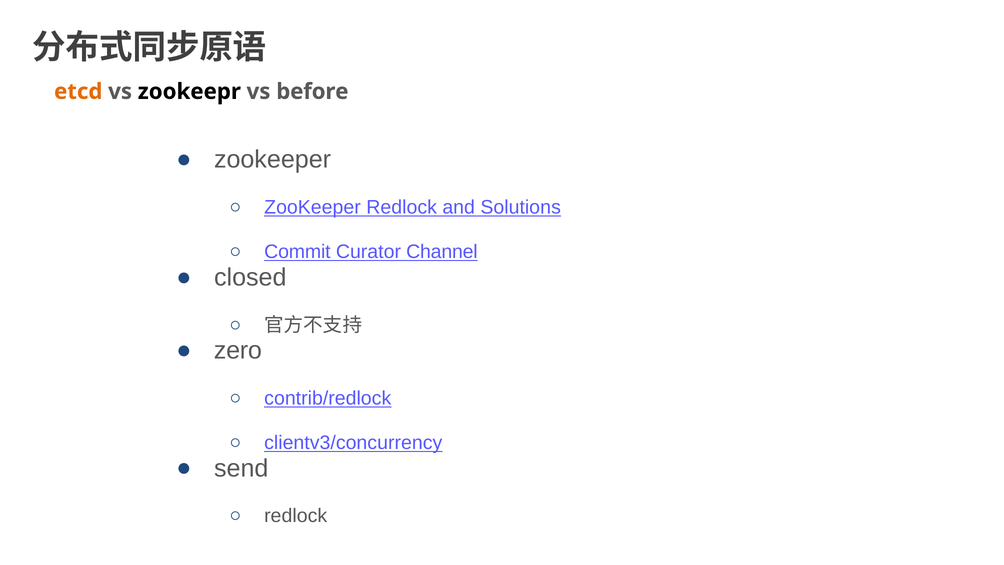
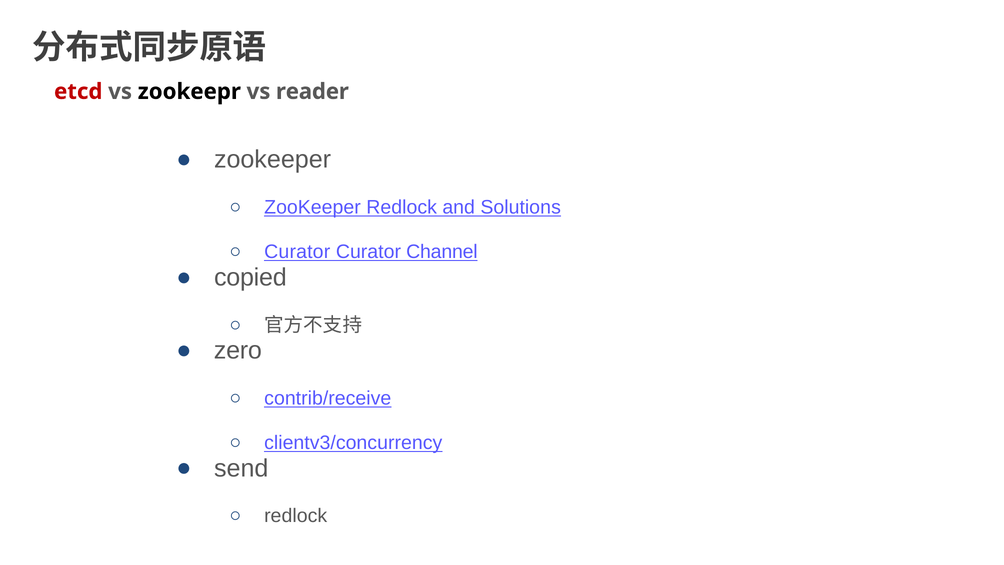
etcd colour: orange -> red (78, 92)
before: before -> reader (312, 92)
Commit: Commit -> Curator (297, 252)
closed: closed -> copied (250, 277)
contrib/redlock: contrib/redlock -> contrib/receive (328, 398)
